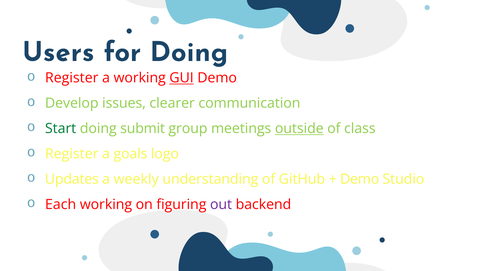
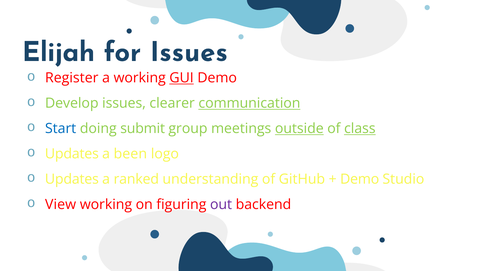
Users: Users -> Elijah (59, 52)
for Doing: Doing -> Issues (189, 52)
communication underline: none -> present (249, 103)
Start colour: green -> blue (61, 129)
class underline: none -> present (360, 129)
Register: Register -> Updates (72, 154)
goals: goals -> been (130, 154)
weekly: weekly -> ranked (136, 179)
Each: Each -> View (61, 205)
